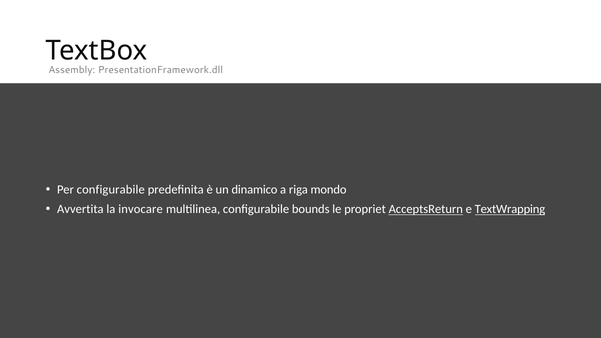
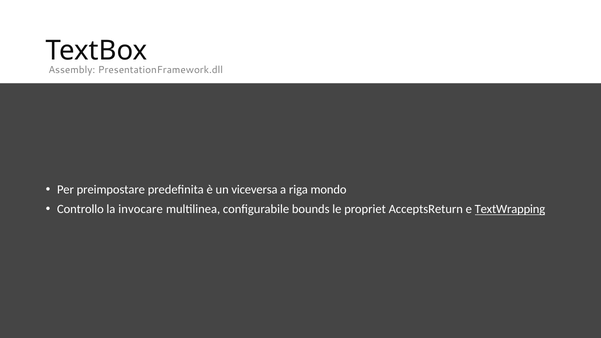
Per configurabile: configurabile -> preimpostare (111, 190)
dinamico: dinamico -> viceversa (254, 190)
Avvertita: Avvertita -> Controllo (80, 209)
AcceptsReturn underline: present -> none (426, 209)
